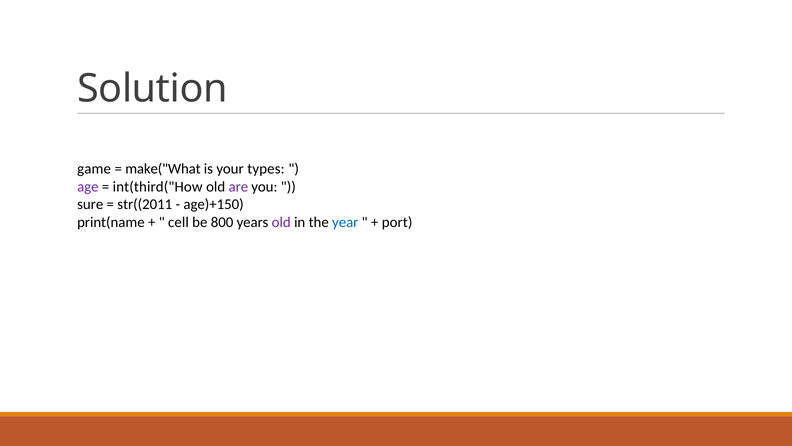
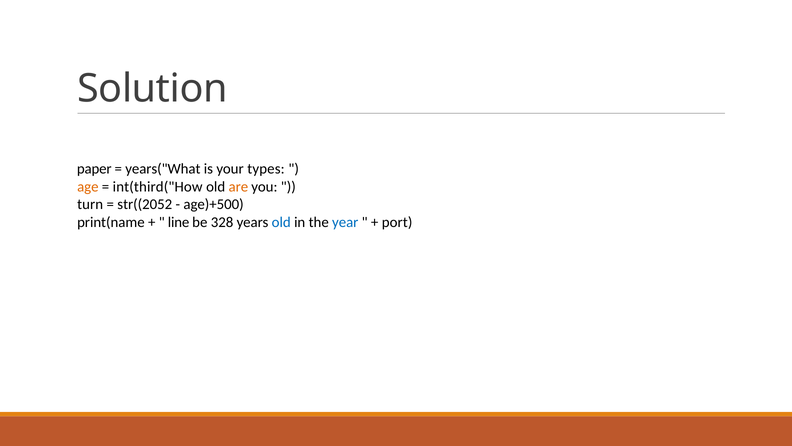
game: game -> paper (94, 169)
make("What: make("What -> years("What (163, 169)
age colour: purple -> orange (88, 187)
are colour: purple -> orange (238, 187)
sure: sure -> turn (90, 204)
str((2011: str((2011 -> str((2052 (145, 204)
age)+150: age)+150 -> age)+500 (214, 204)
cell: cell -> line (179, 222)
800: 800 -> 328 (222, 222)
old colour: purple -> blue (281, 222)
